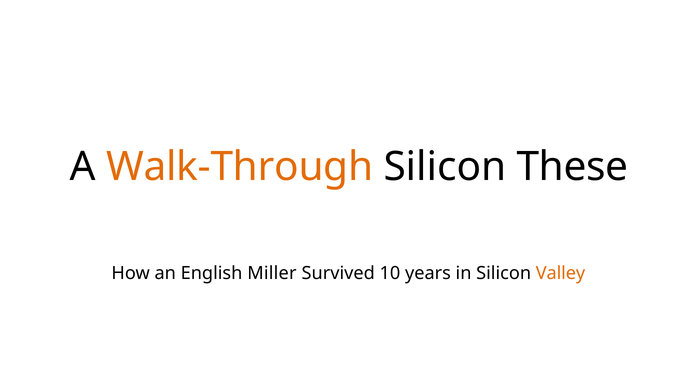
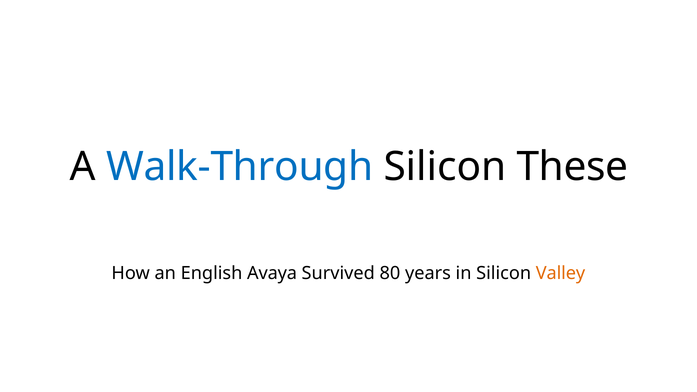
Walk-Through colour: orange -> blue (240, 167)
Miller: Miller -> Avaya (272, 274)
10: 10 -> 80 (390, 274)
